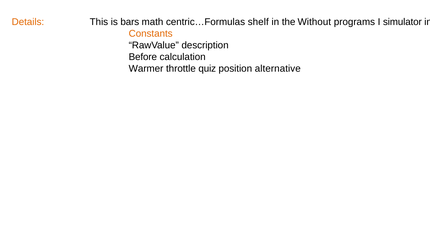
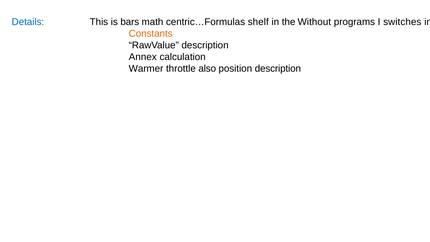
Details colour: orange -> blue (28, 22)
simulator: simulator -> switches (402, 22)
Before: Before -> Annex (143, 57)
quiz: quiz -> also (207, 69)
position alternative: alternative -> description (278, 69)
